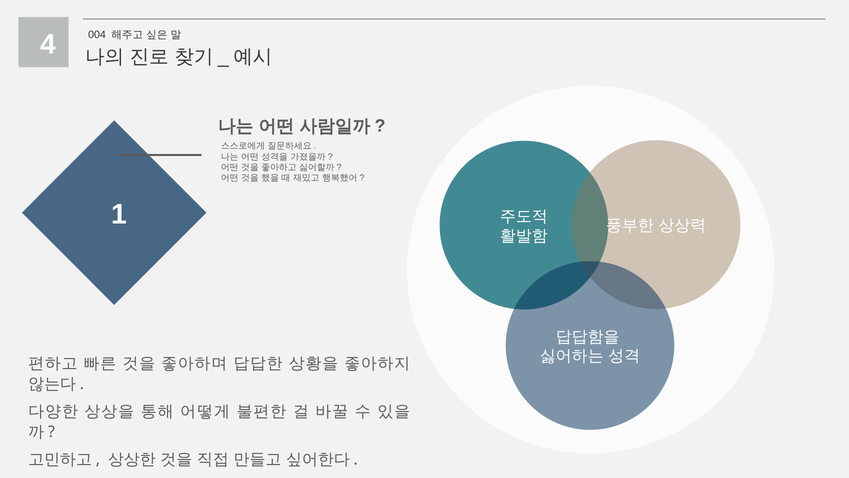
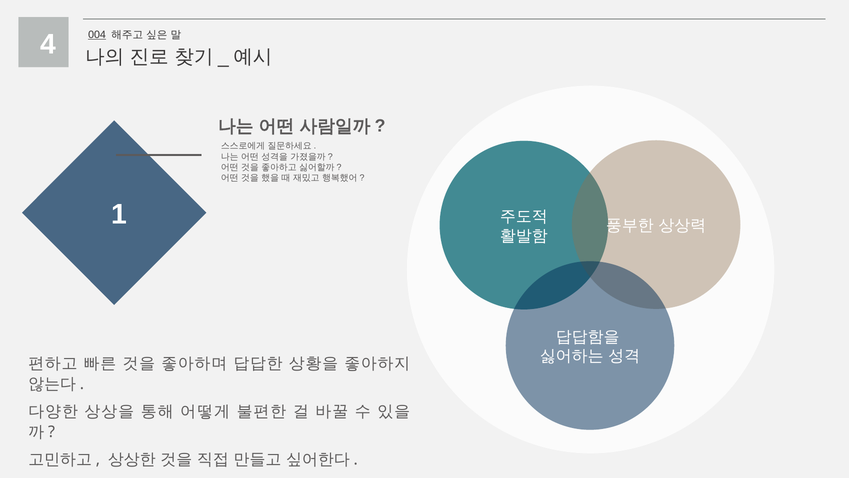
004 underline: none -> present (97, 35)
